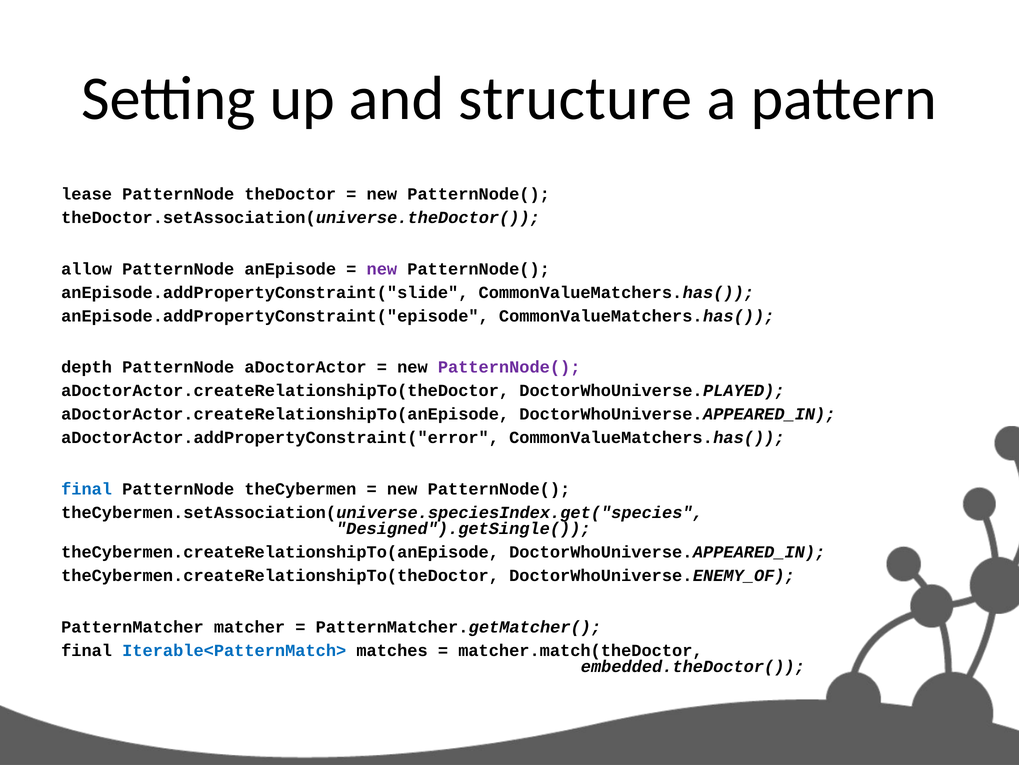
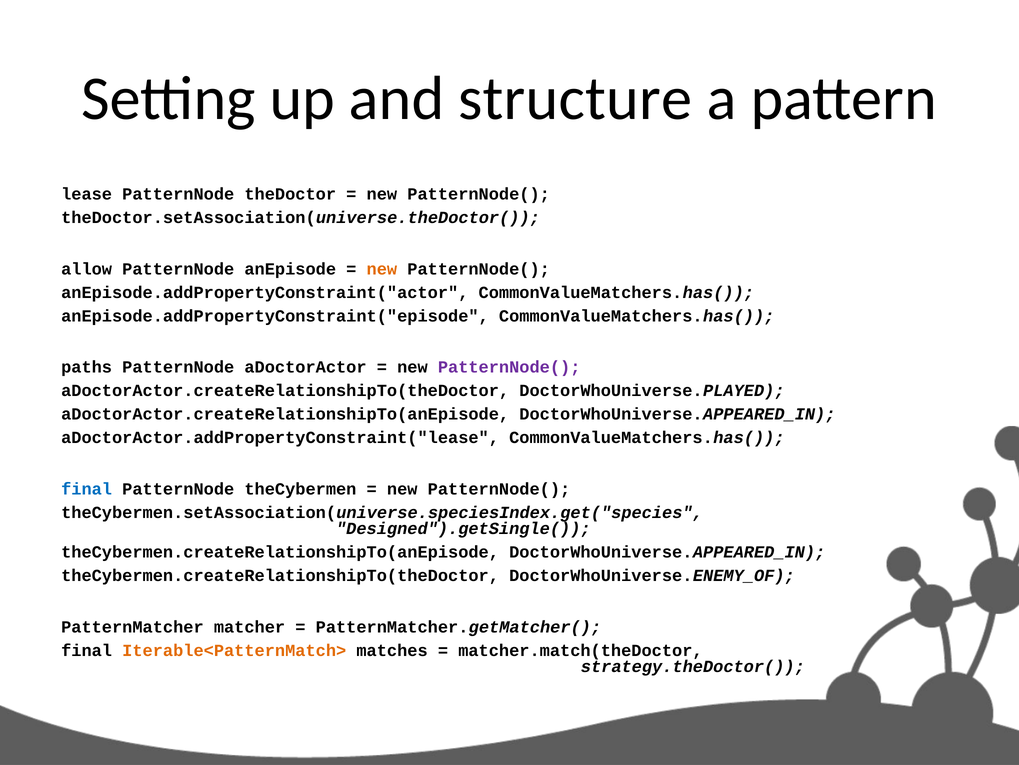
new colour: purple -> orange (382, 269)
anEpisode.addPropertyConstraint("slide: anEpisode.addPropertyConstraint("slide -> anEpisode.addPropertyConstraint("actor (265, 292)
depth: depth -> paths (87, 367)
aDoctorActor.addPropertyConstraint("error: aDoctorActor.addPropertyConstraint("error -> aDoctorActor.addPropertyConstraint("lease (280, 437)
Iterable<PatternMatch> colour: blue -> orange (234, 650)
embedded.theDoctor(: embedded.theDoctor( -> strategy.theDoctor( (693, 666)
